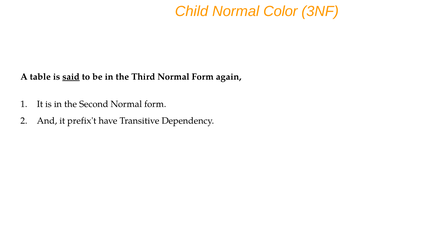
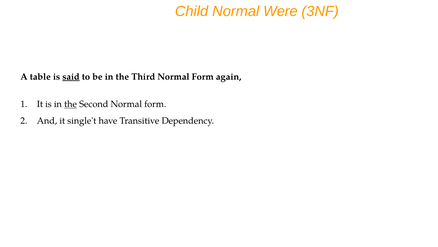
Color: Color -> Were (280, 11)
the underline: none -> present (71, 104)
prefix't: prefix't -> single't (82, 120)
